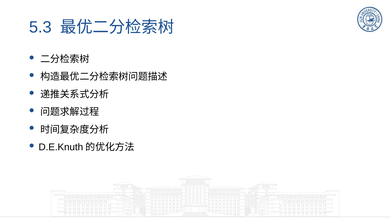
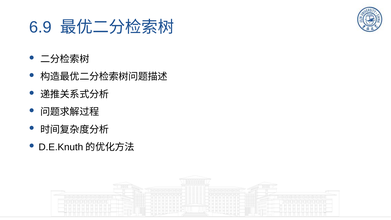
5.3: 5.3 -> 6.9 (40, 27)
